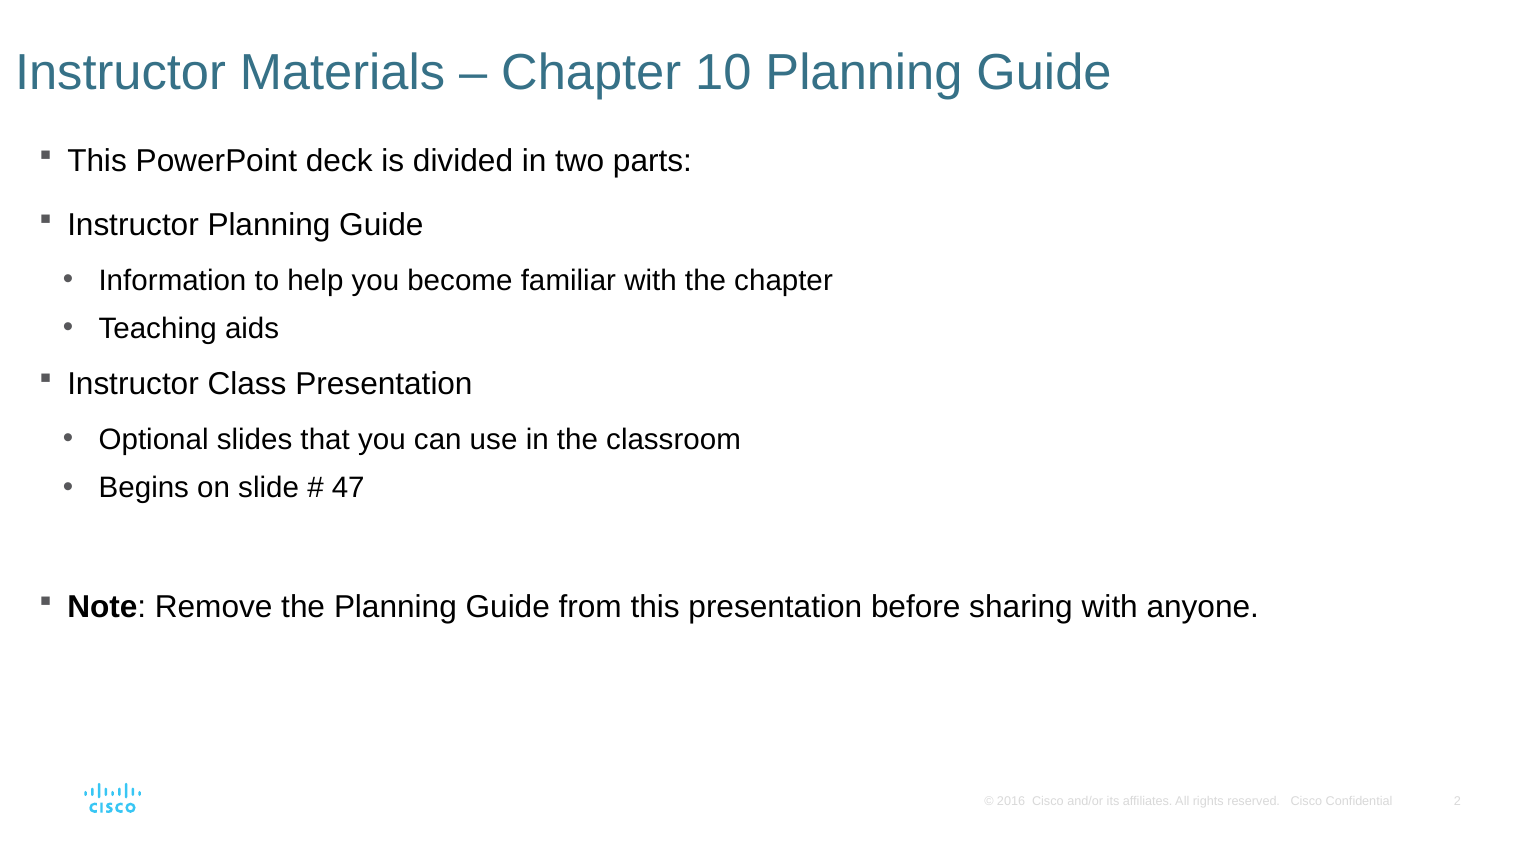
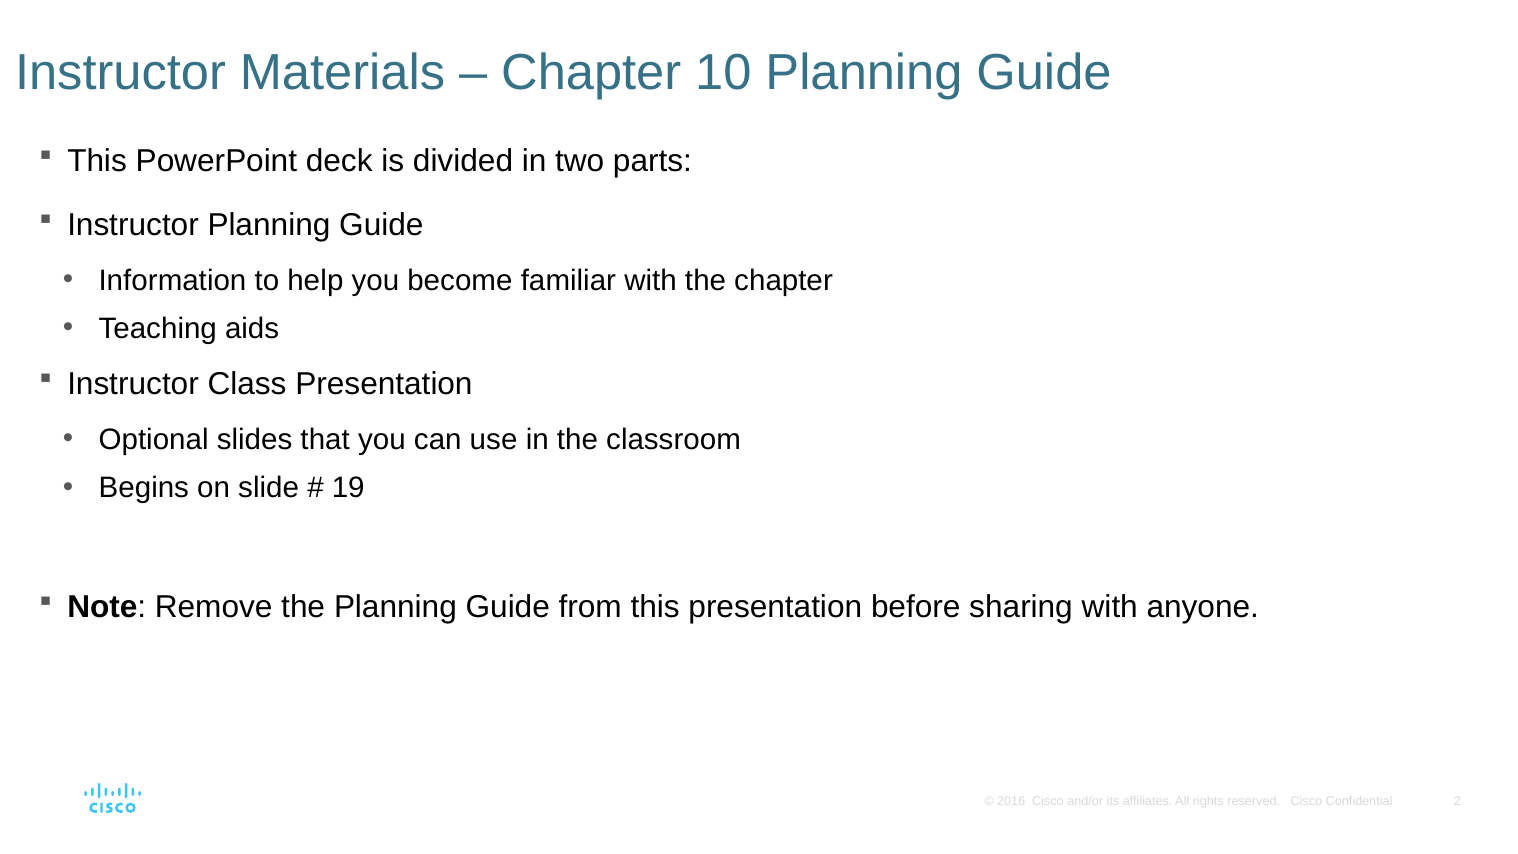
47: 47 -> 19 (348, 488)
